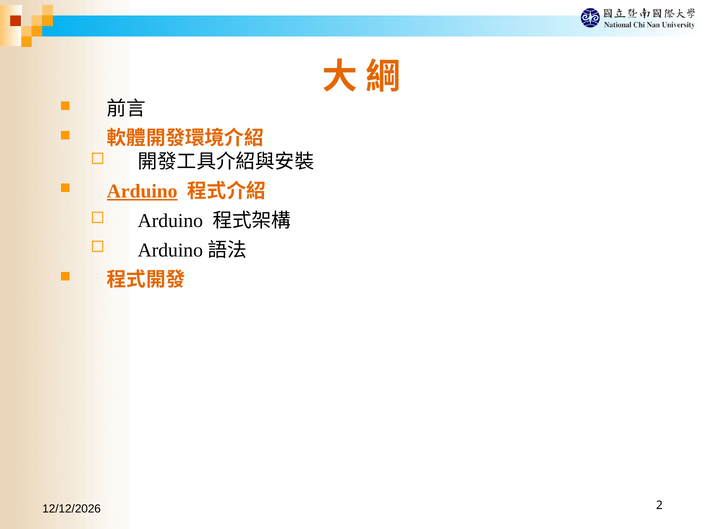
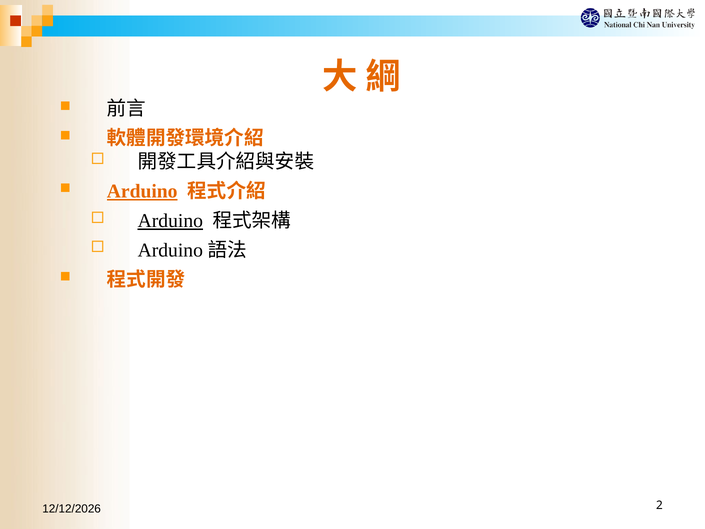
Arduino underline: none -> present (170, 221)
